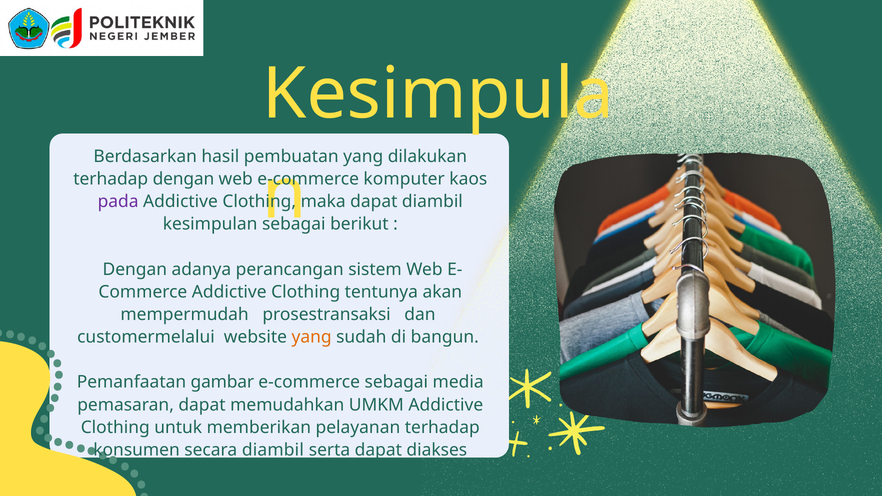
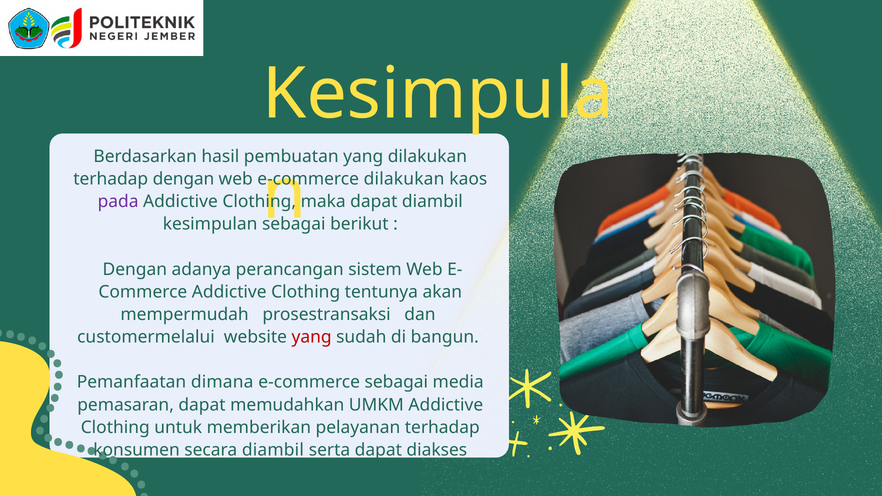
komputer: komputer -> dilakukan (404, 179)
yang colour: orange -> red (312, 337)
Pemanfaatan gambar: gambar -> dimana (222, 382)
